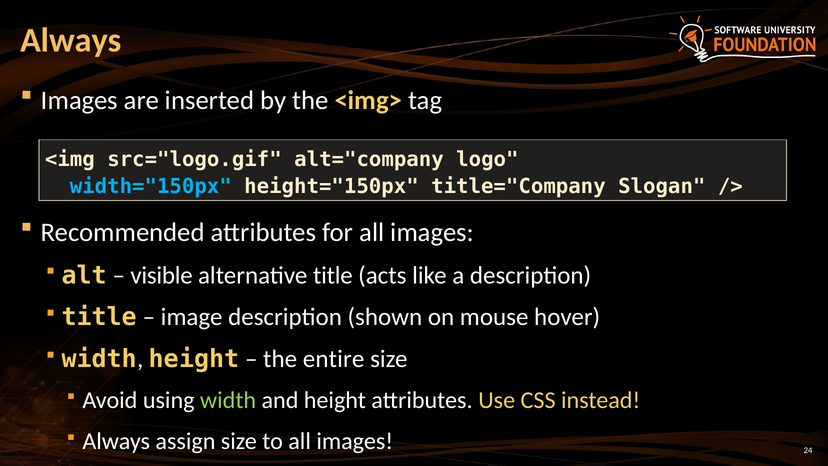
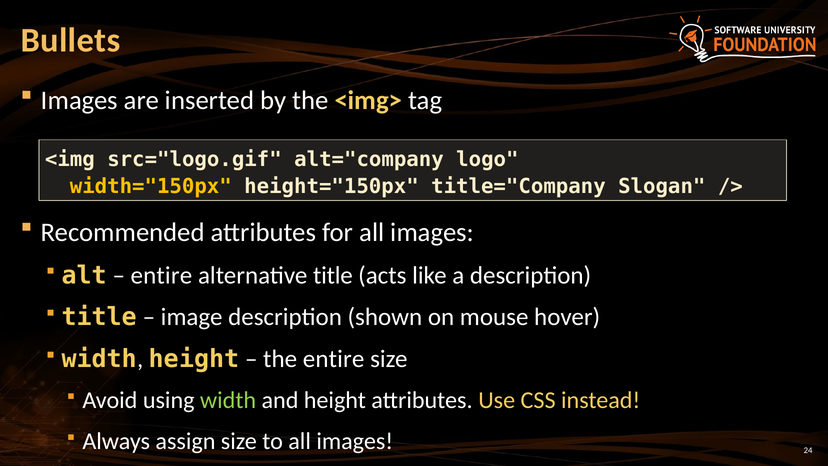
Always: Always -> Bullets (71, 40)
width="150px colour: light blue -> yellow (151, 186)
visible: visible -> entire (161, 275)
